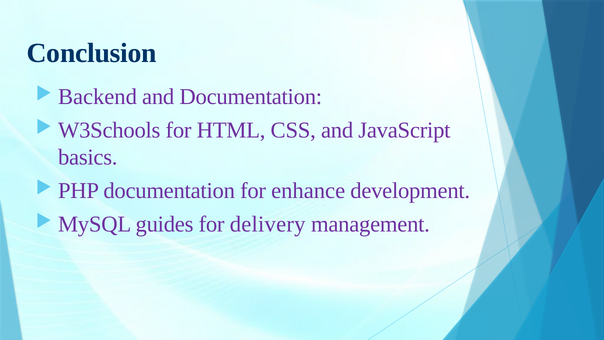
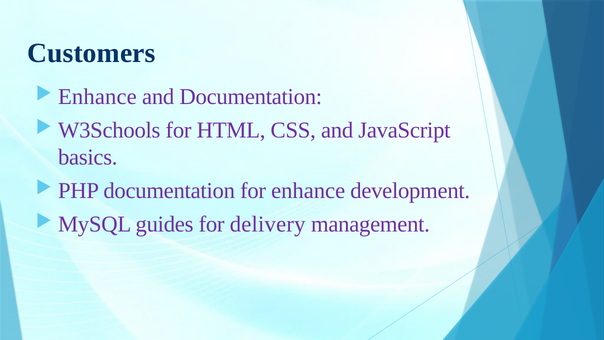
Conclusion: Conclusion -> Customers (91, 53)
Backend: Backend -> Enhance (97, 97)
